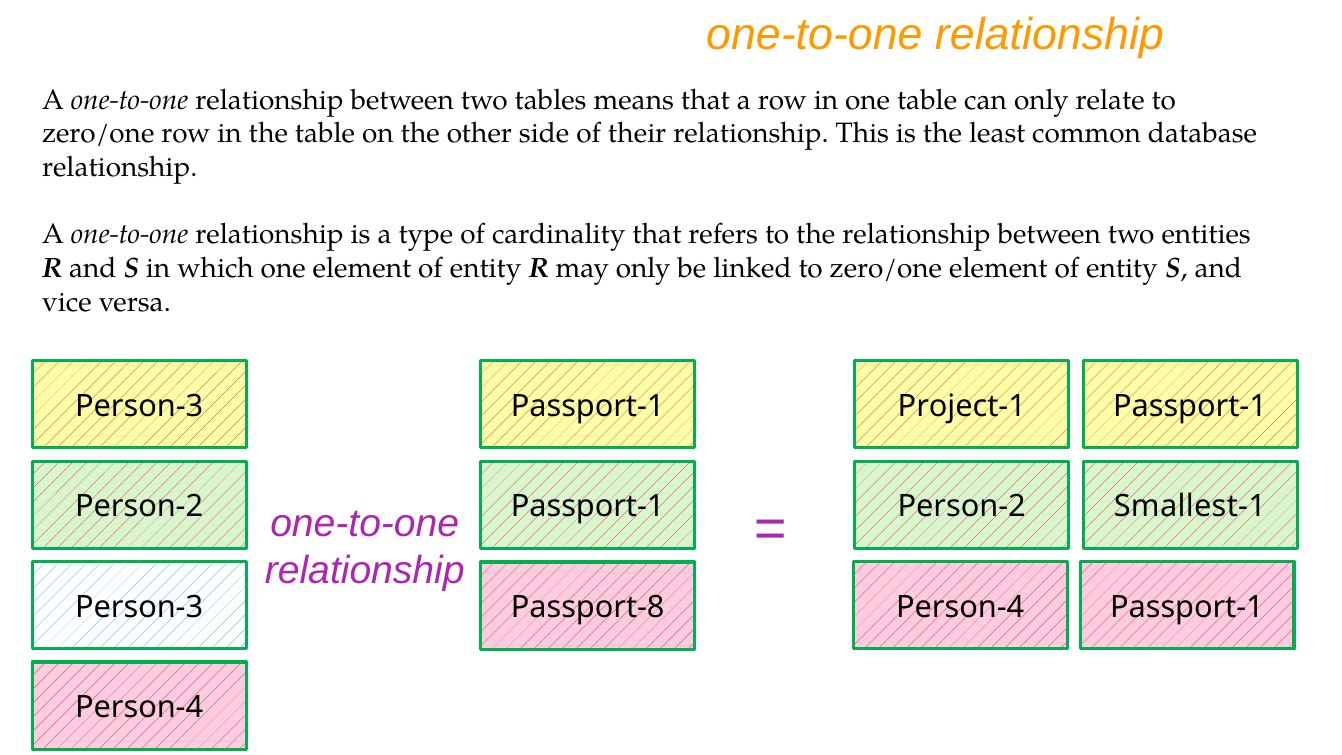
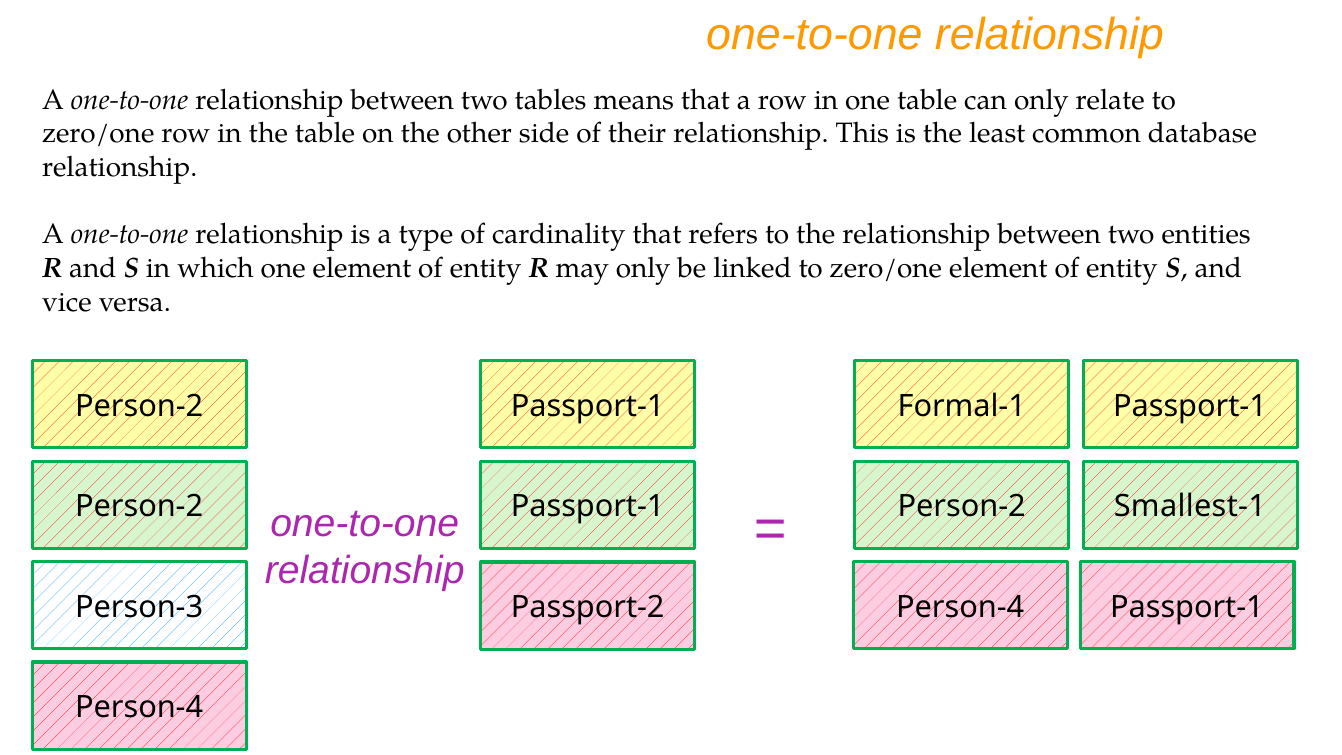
Person-3: Person-3 -> Person-2 (139, 406)
Project-1: Project-1 -> Formal-1 (962, 406)
Passport-8: Passport-8 -> Passport-2 (588, 608)
